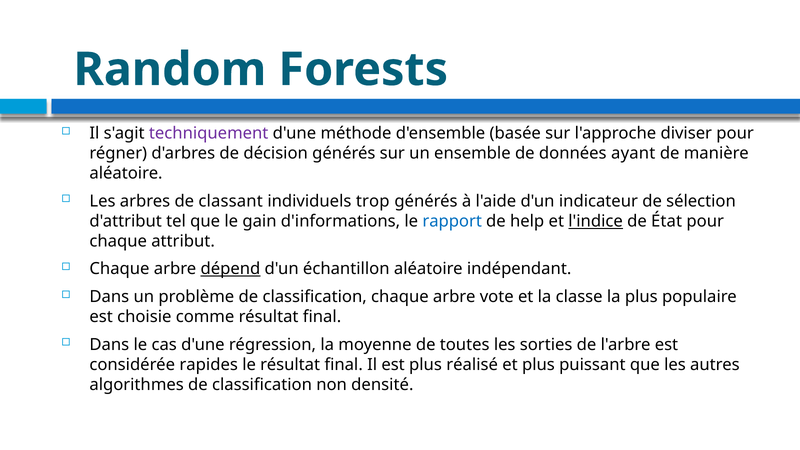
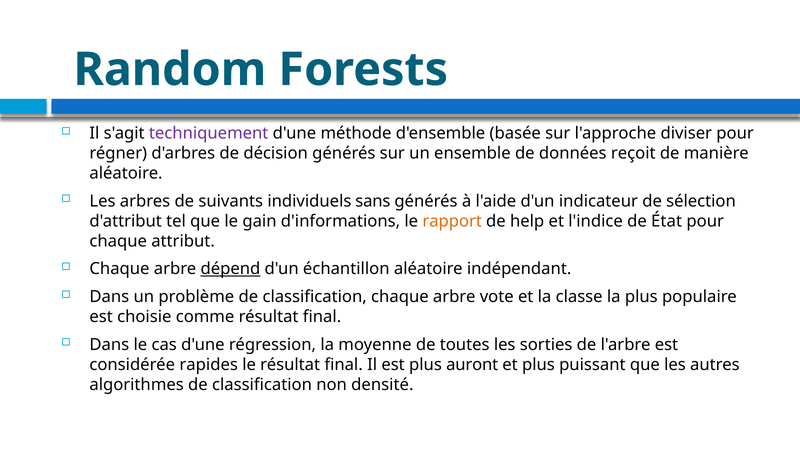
ayant: ayant -> reçoit (633, 153)
classant: classant -> suivants (231, 201)
trop: trop -> sans (373, 201)
rapport colour: blue -> orange (452, 221)
l'indice underline: present -> none (596, 221)
réalisé: réalisé -> auront (472, 365)
